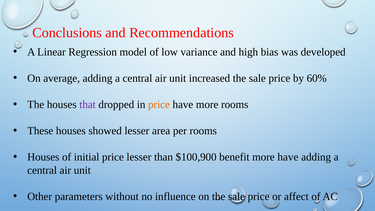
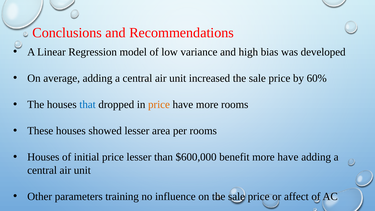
that colour: purple -> blue (88, 104)
$100,900: $100,900 -> $600,000 (196, 157)
without: without -> training (122, 196)
